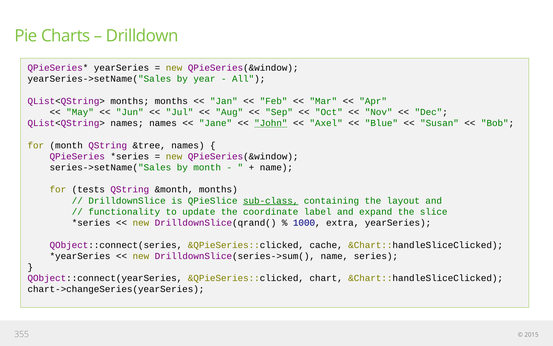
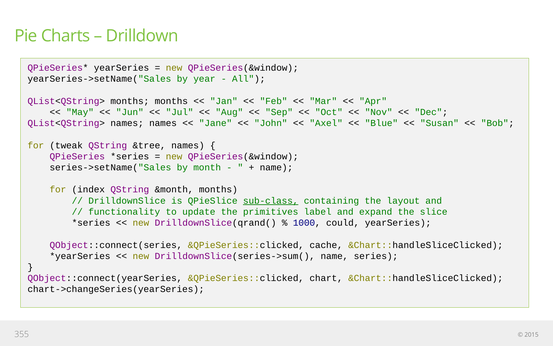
John underline: present -> none (271, 123)
for month: month -> tweak (66, 145)
tests: tests -> index (88, 189)
coordinate: coordinate -> primitives (271, 212)
extra: extra -> could (343, 223)
